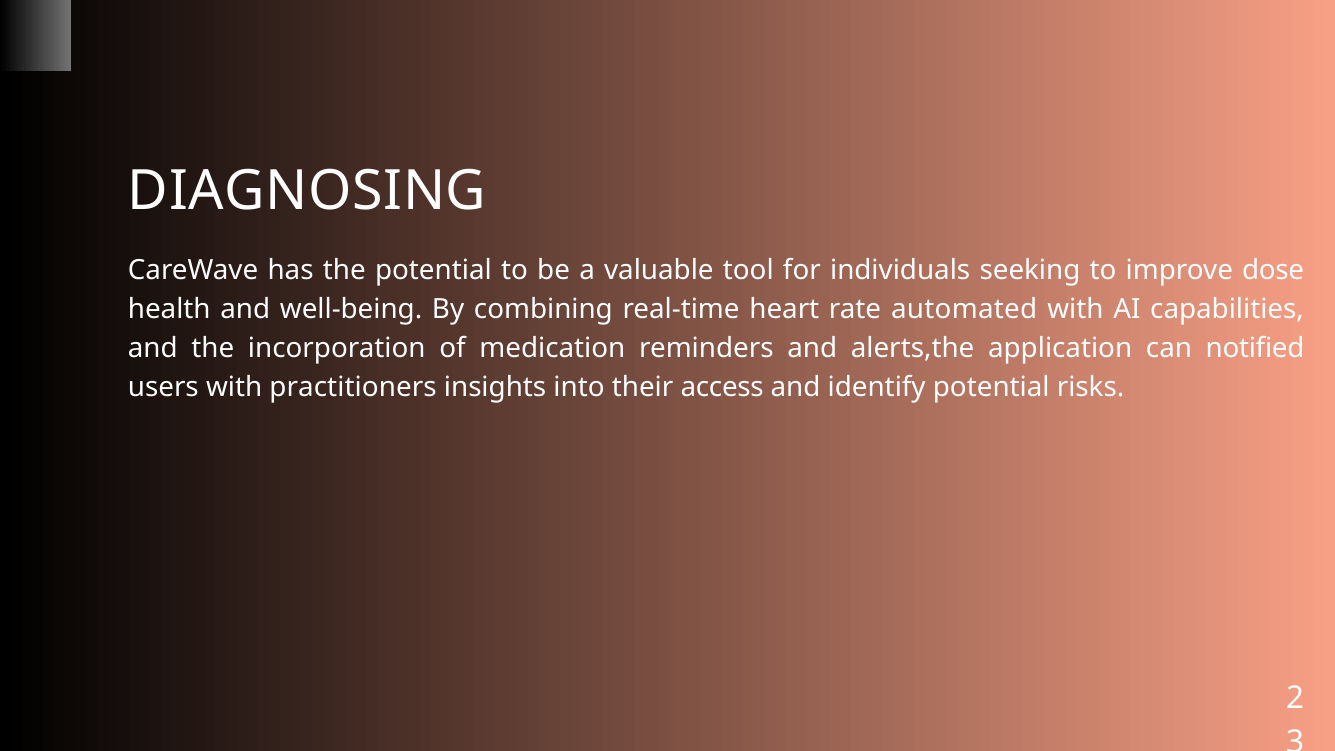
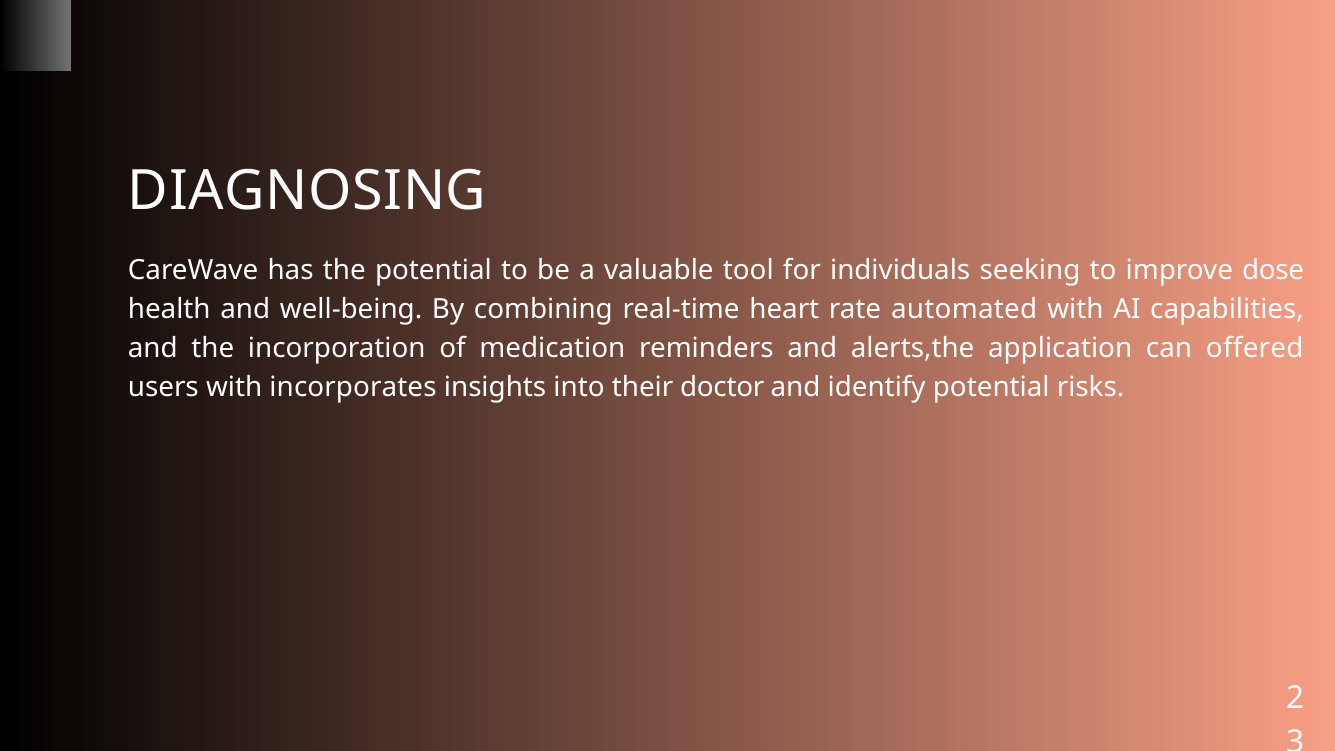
notified: notified -> offered (1255, 348)
practitioners: practitioners -> incorporates (353, 387)
access: access -> doctor (722, 387)
